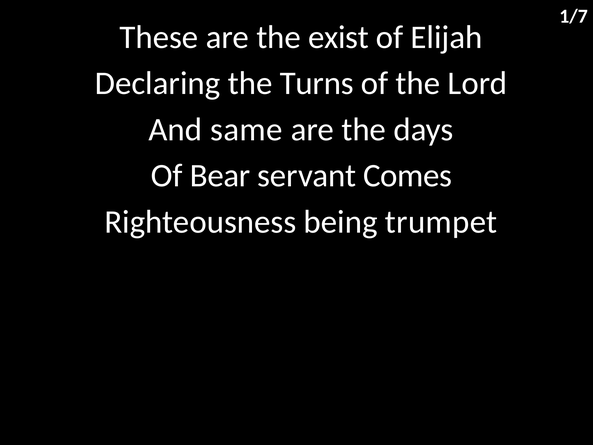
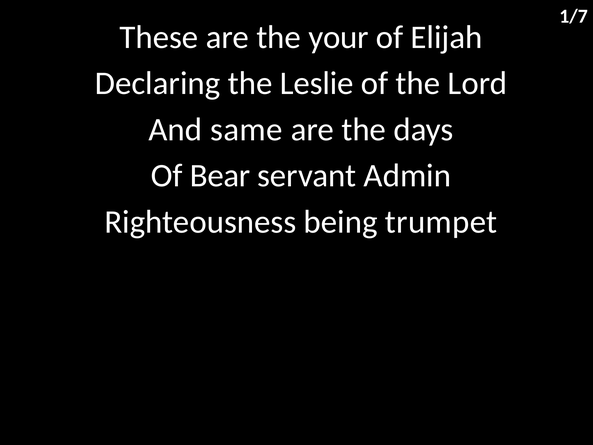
exist: exist -> your (338, 37)
Turns: Turns -> Leslie (317, 83)
Comes: Comes -> Admin (407, 176)
